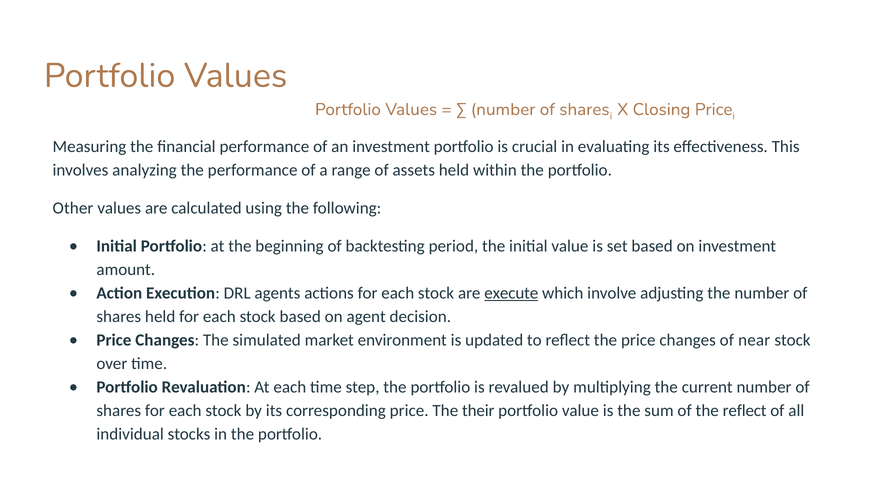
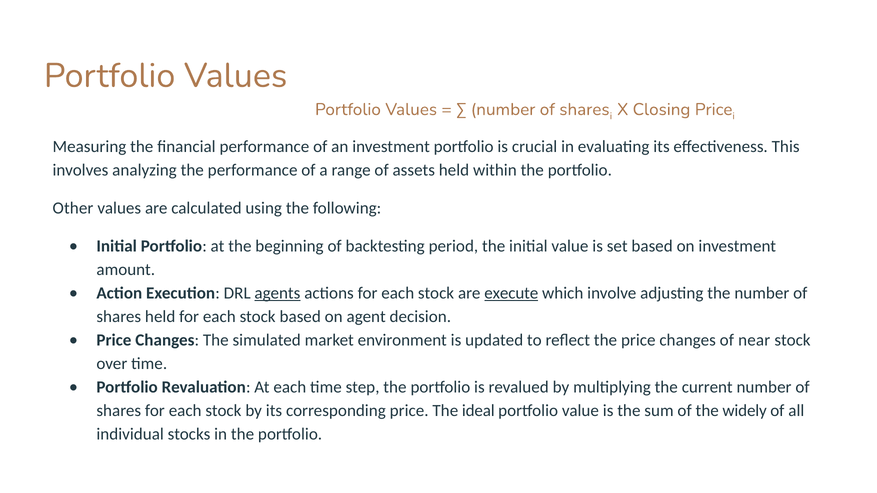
agents underline: none -> present (277, 294)
their: their -> ideal (478, 411)
the reflect: reflect -> widely (745, 411)
